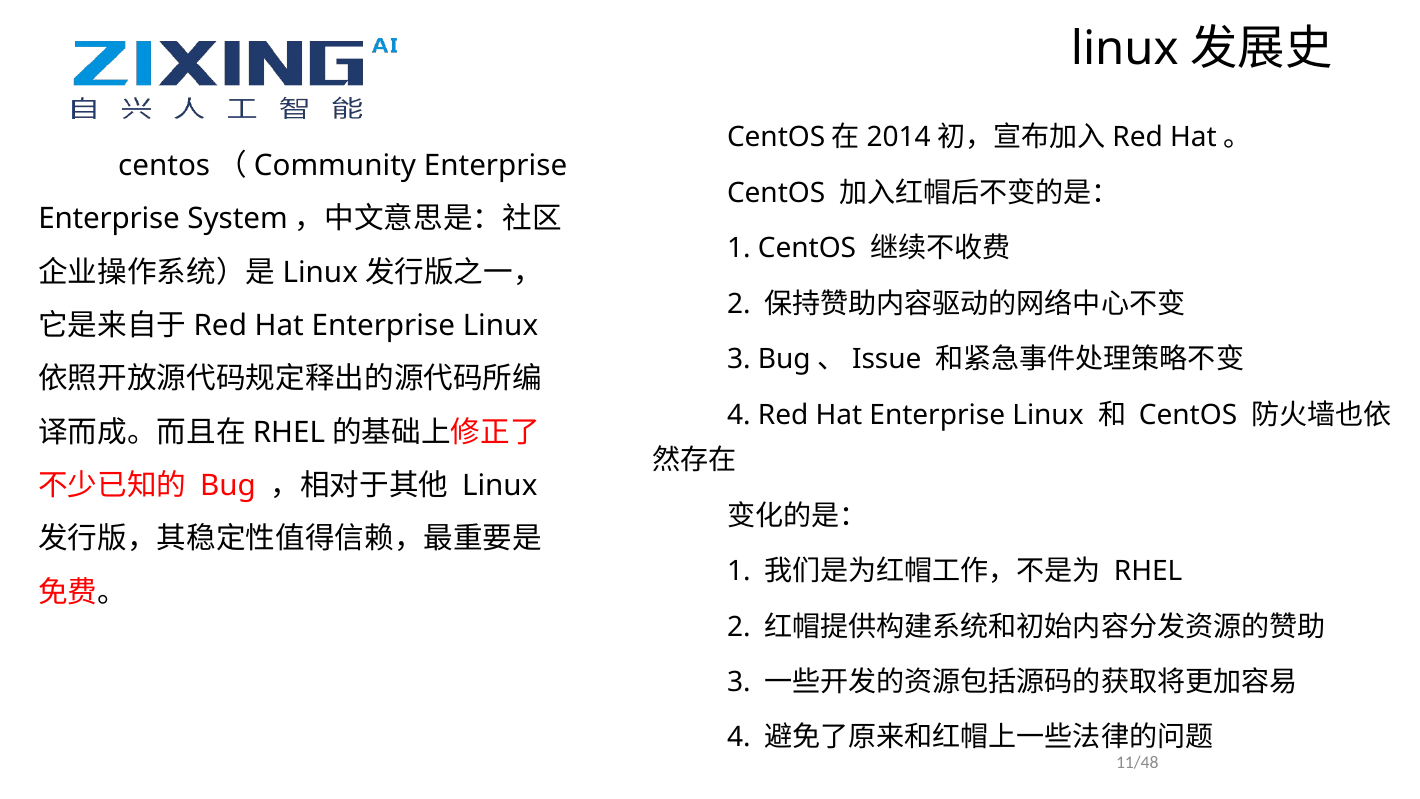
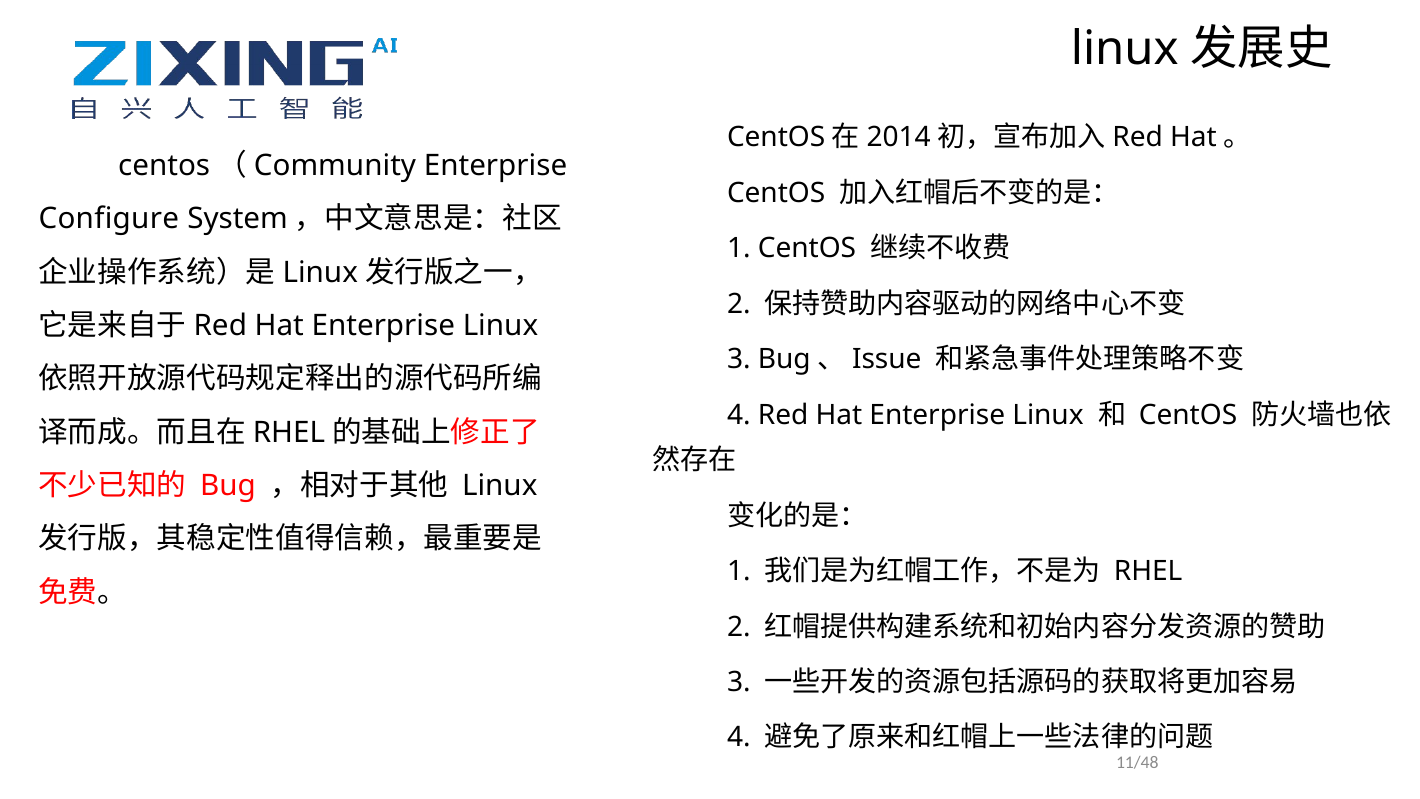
Enterprise: Enterprise -> Configure (109, 219)
